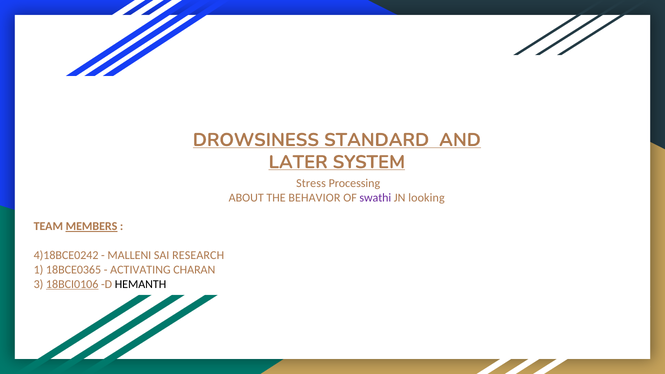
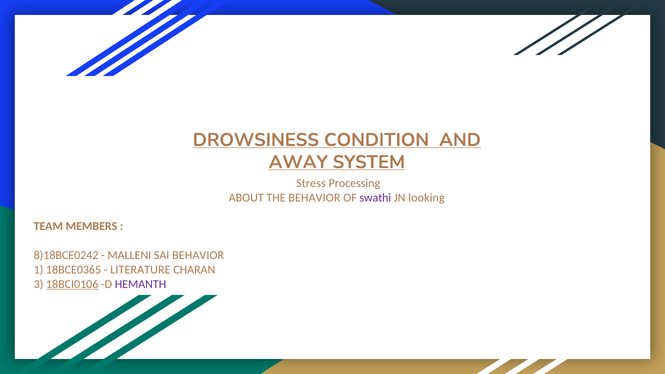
STANDARD: STANDARD -> CONDITION (377, 140)
LATER: LATER -> AWAY (298, 162)
MEMBERS underline: present -> none (92, 226)
4)18BCE0242: 4)18BCE0242 -> 8)18BCE0242 (66, 255)
SAI RESEARCH: RESEARCH -> BEHAVIOR (198, 255)
ACTIVATING: ACTIVATING -> LITERATURE (140, 270)
HEMANTH colour: black -> purple (141, 284)
